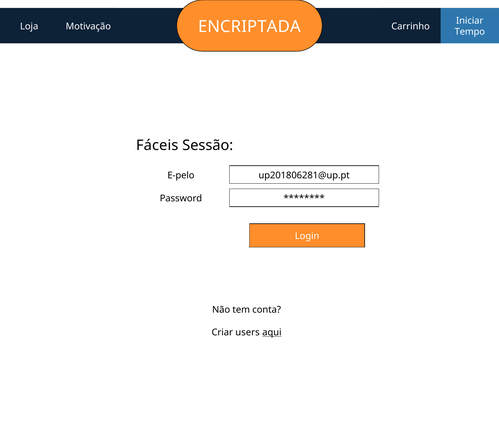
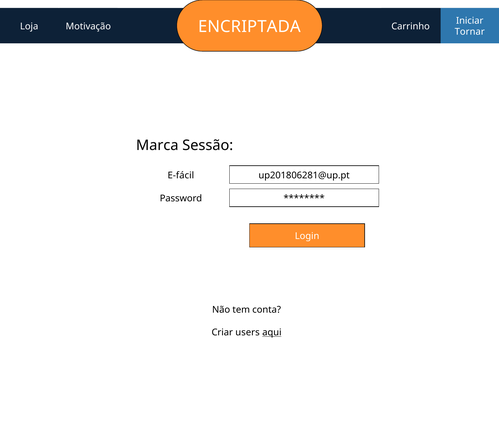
Tempo: Tempo -> Tornar (470, 32)
Fáceis: Fáceis -> Marca (157, 145)
E-pelo: E-pelo -> E-fácil (181, 175)
